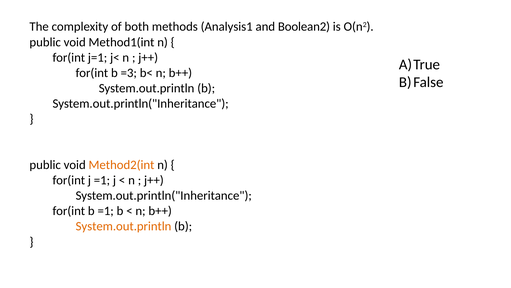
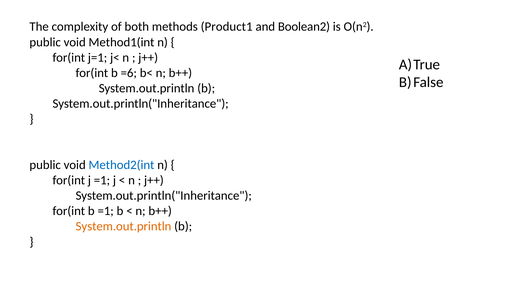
Analysis1: Analysis1 -> Product1 (227, 27)
=3: =3 -> =6 (129, 73)
Method2(int colour: orange -> blue (121, 165)
